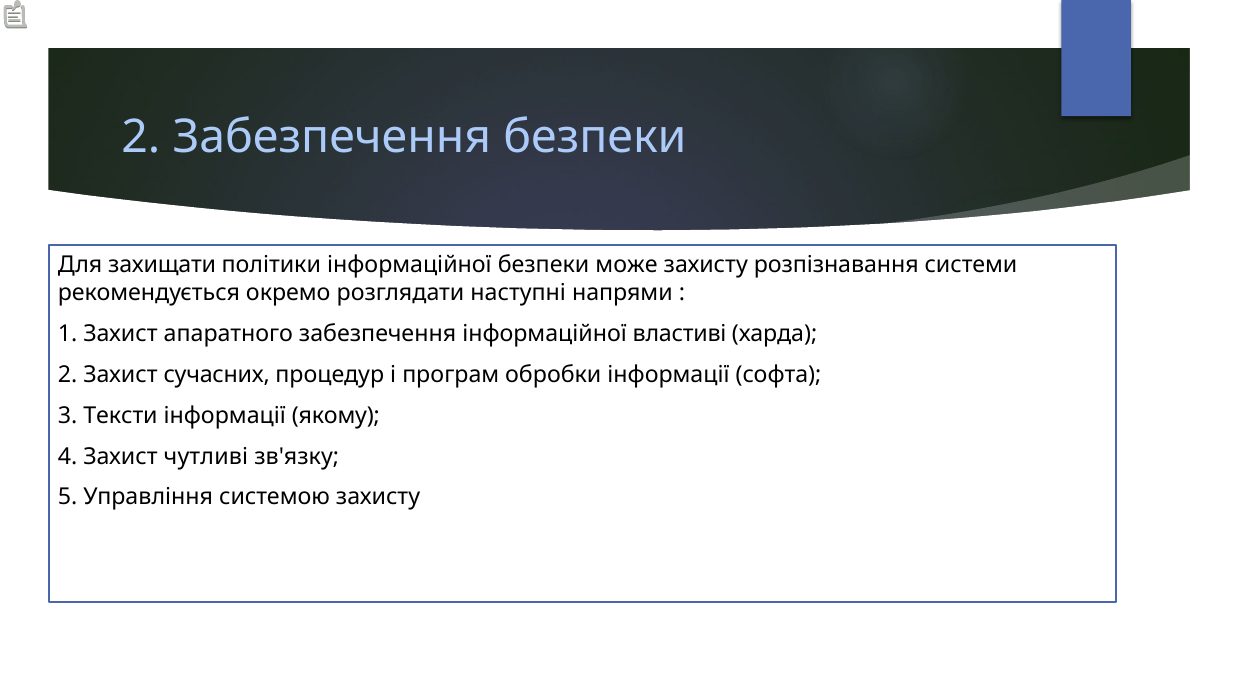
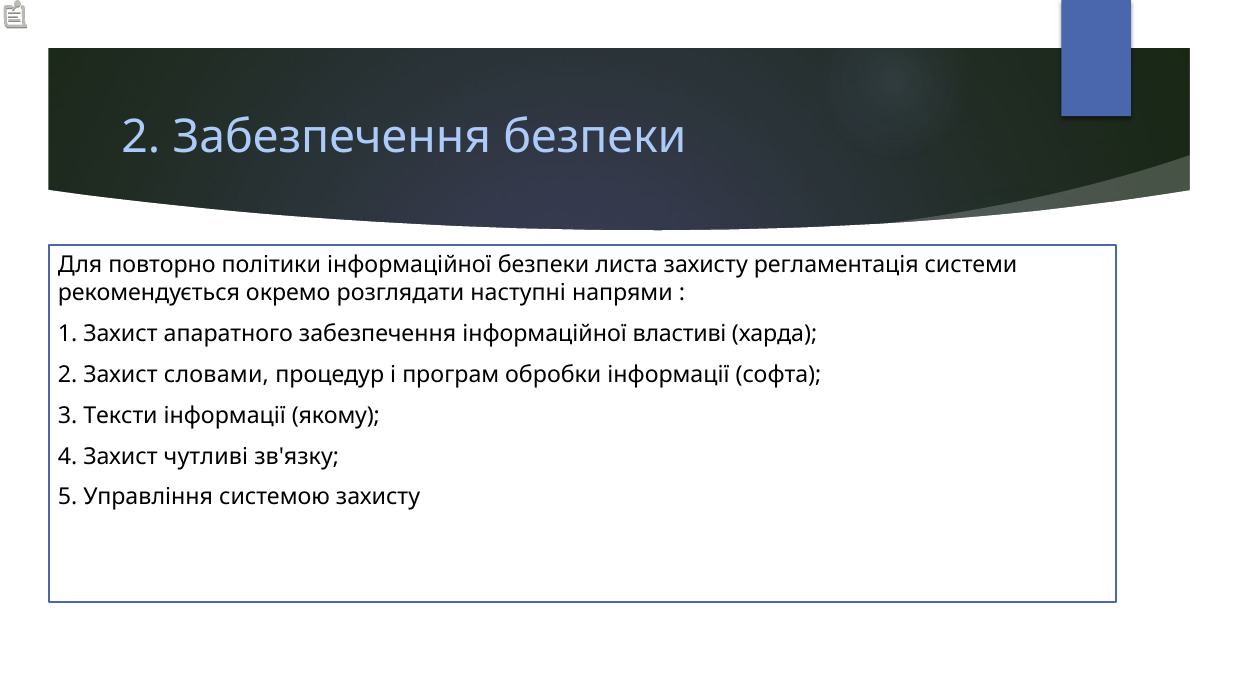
захищати: захищати -> повторно (162, 265)
може: може -> листа (627, 265)
розпізнавання: розпізнавання -> регламентація (836, 265)
сучасних: сучасних -> словами (216, 375)
